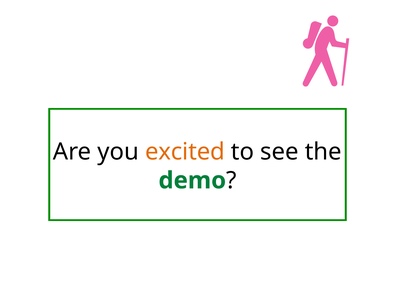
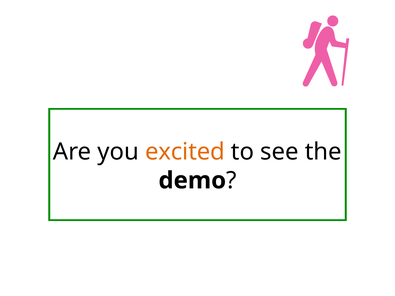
demo colour: green -> black (192, 181)
